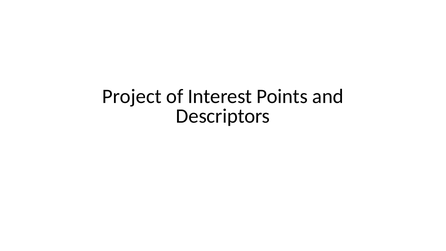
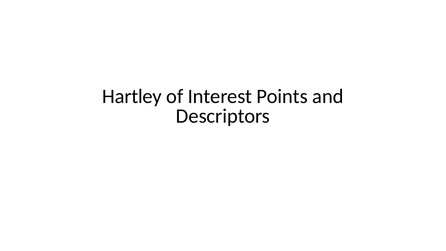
Project: Project -> Hartley (132, 96)
